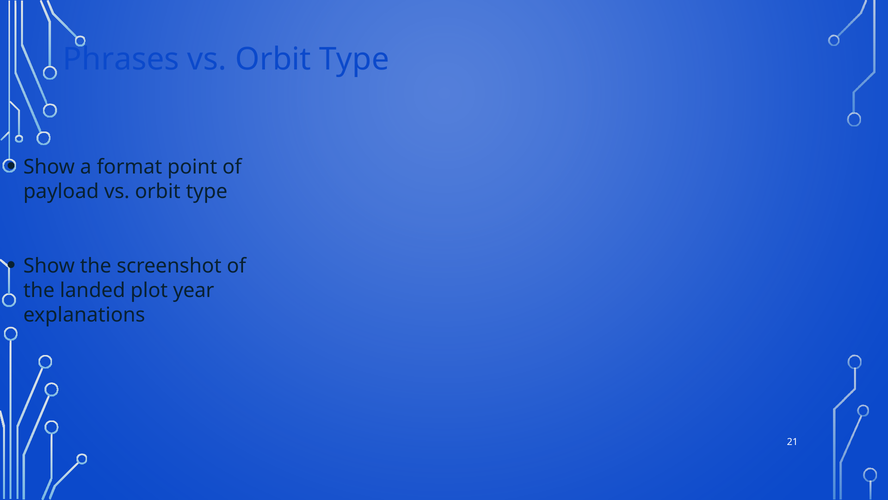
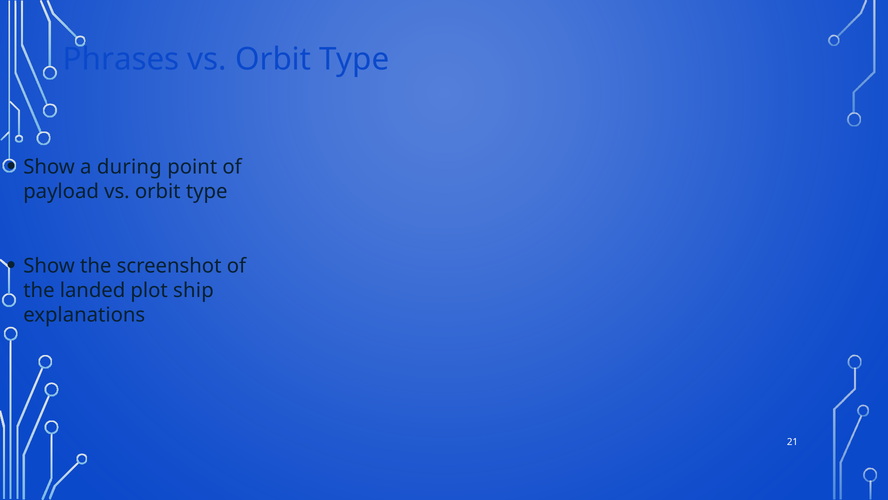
format: format -> during (129, 167)
year: year -> ship (193, 290)
